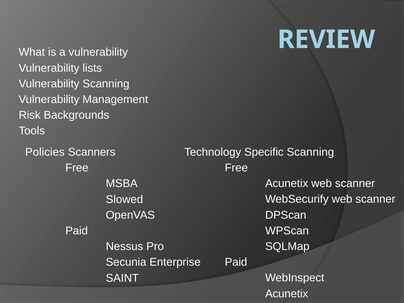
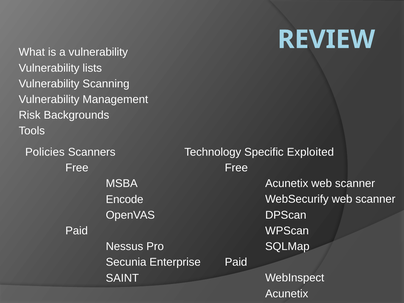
Specific Scanning: Scanning -> Exploited (310, 152)
Slowed: Slowed -> Encode (125, 199)
